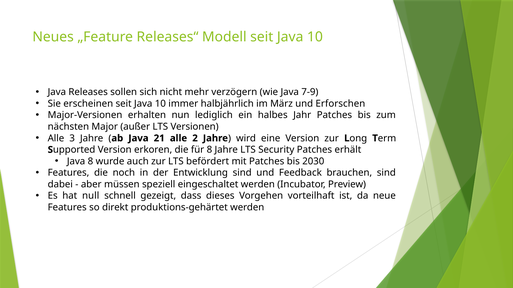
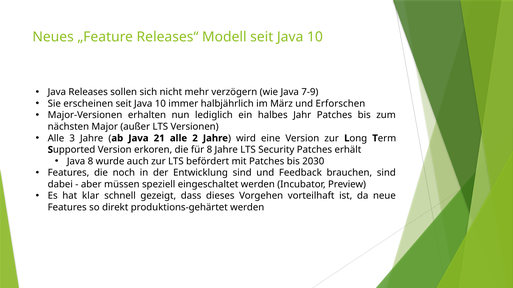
null: null -> klar (91, 196)
